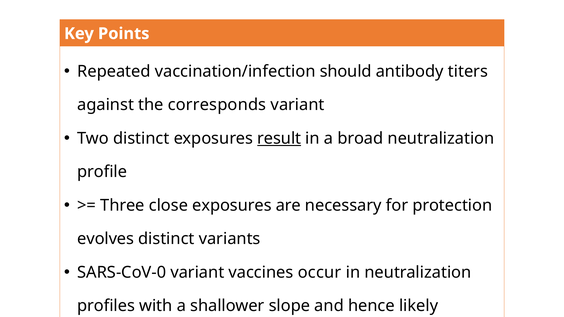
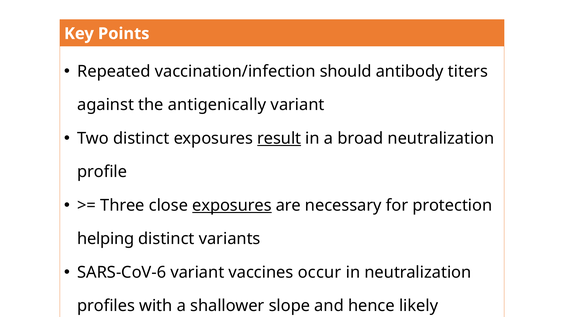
corresponds: corresponds -> antigenically (217, 105)
exposures underline: none -> present (232, 206)
evolves: evolves -> helping (106, 239)
SARS-CoV-0: SARS-CoV-0 -> SARS-CoV-6 (122, 273)
